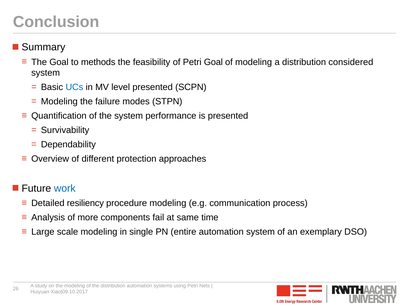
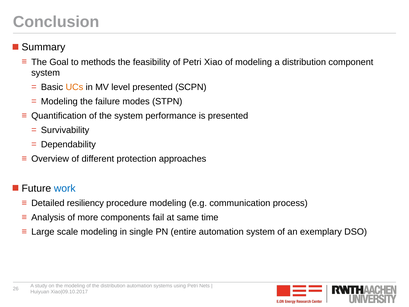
Petri Goal: Goal -> Xiao (213, 62)
considered: considered -> component (351, 62)
UCs colour: blue -> orange (74, 87)
